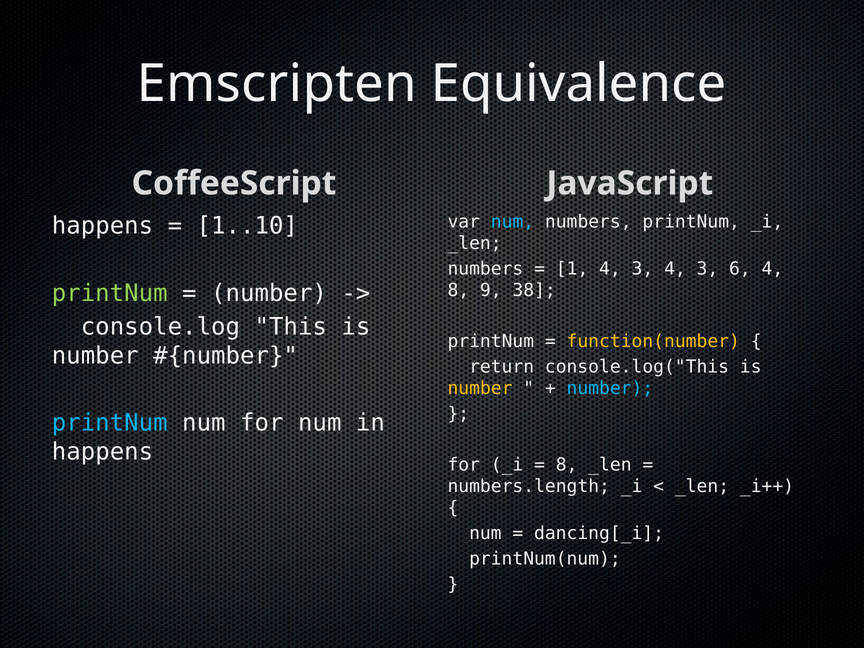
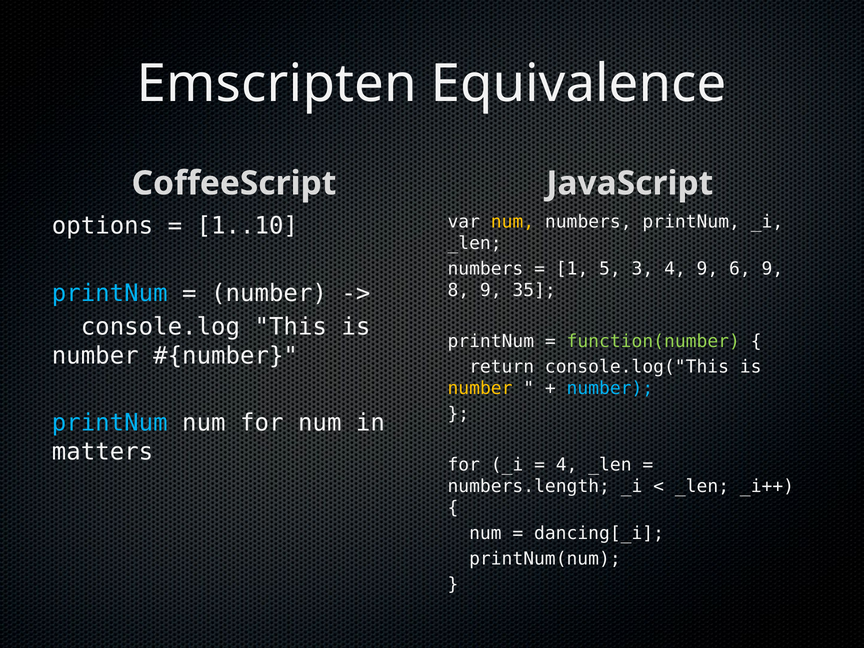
num colour: light blue -> yellow (512, 222)
happens: happens -> options (103, 226)
1 4: 4 -> 5 (610, 269)
3 4 3: 3 -> 9 (707, 269)
6 4: 4 -> 9 (772, 269)
printNum colour: light green -> light blue (110, 293)
38: 38 -> 35 (534, 291)
function(number colour: yellow -> light green (653, 341)
happens: happens -> matters (103, 452)
8: 8 -> 4 (567, 465)
